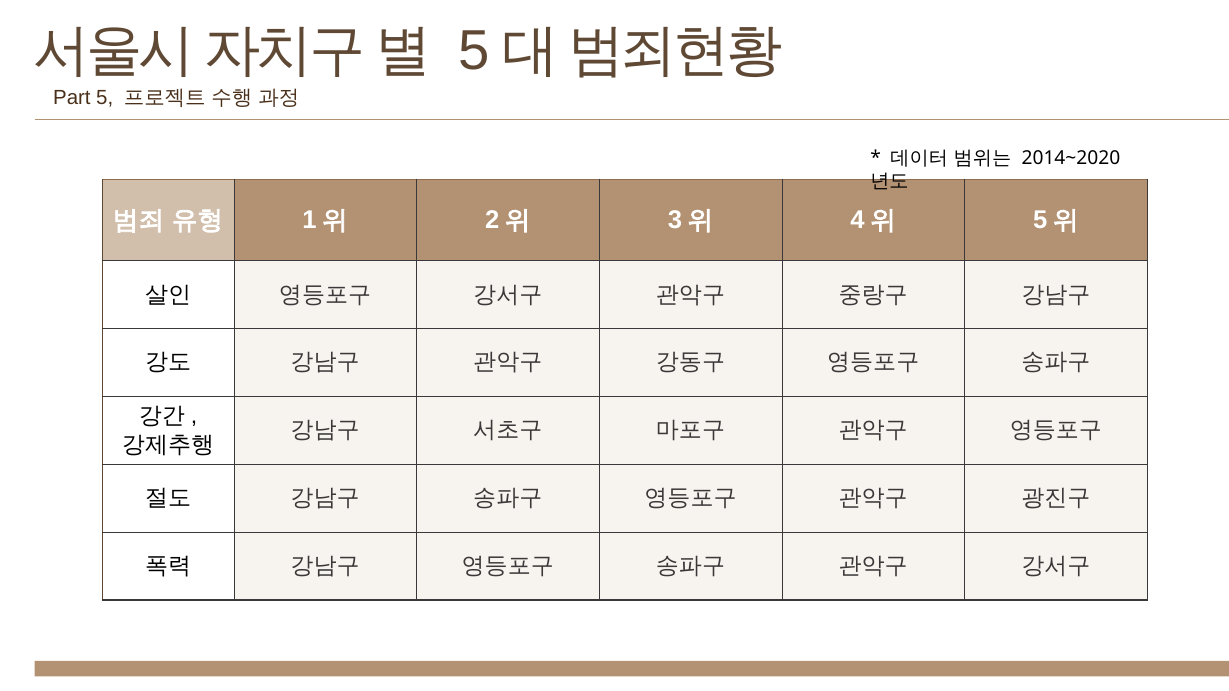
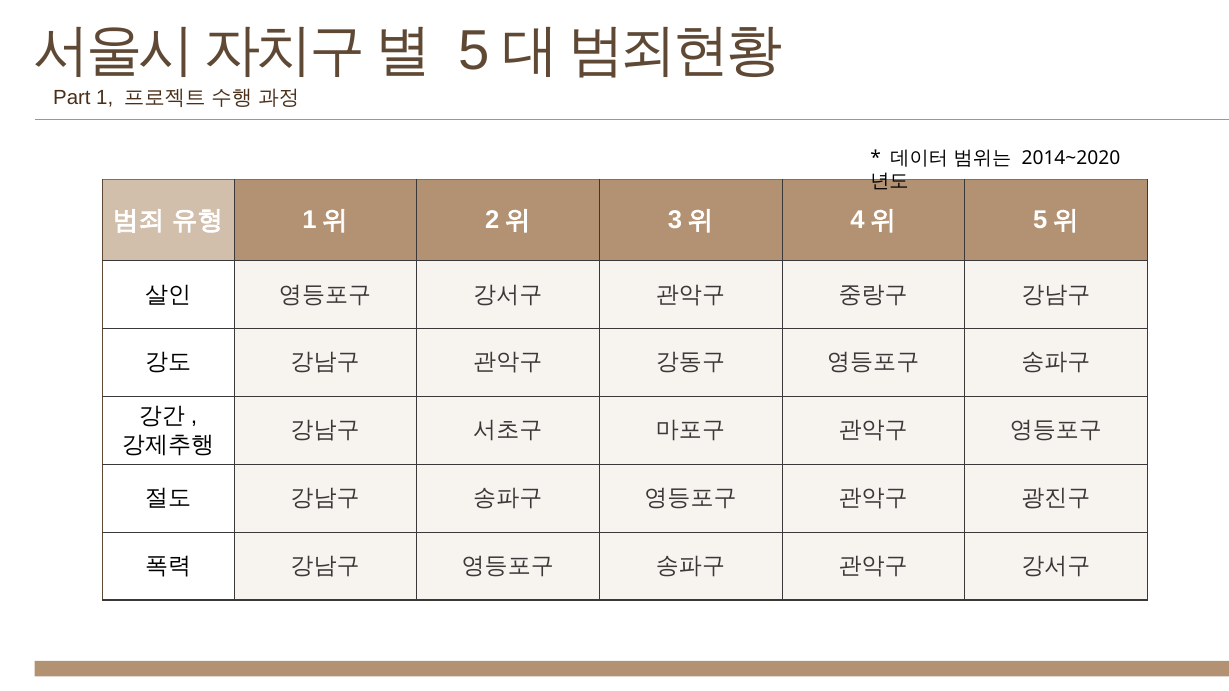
Part 5: 5 -> 1 (105, 98)
